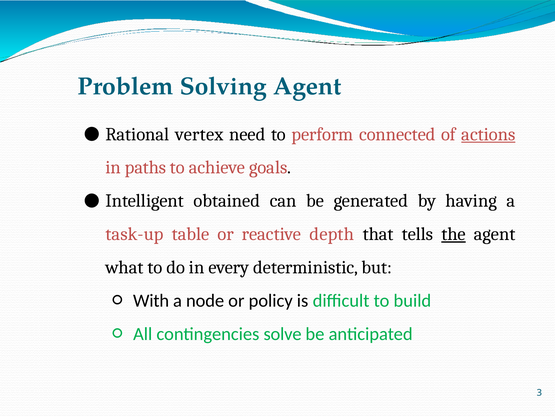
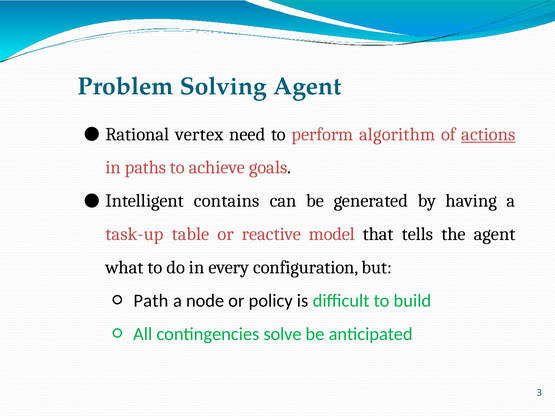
connected: connected -> algorithm (397, 134)
obtained: obtained -> contains (227, 201)
depth: depth -> model (332, 234)
the underline: present -> none (454, 234)
deterministic: deterministic -> configuration (306, 268)
With: With -> Path (151, 301)
